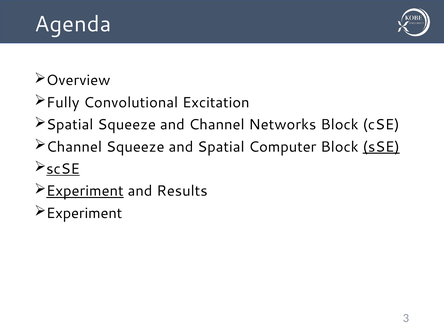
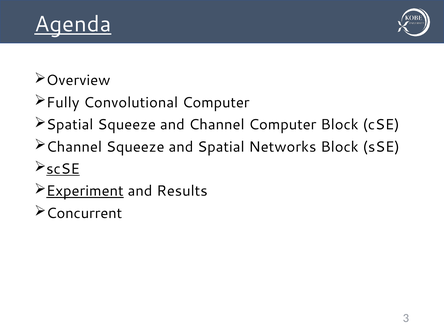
Agenda underline: none -> present (73, 24)
Convolutional Excitation: Excitation -> Computer (216, 103)
Channel Networks: Networks -> Computer (283, 125)
Computer: Computer -> Networks (283, 147)
sSE underline: present -> none (381, 147)
Experiment: Experiment -> Concurrent (84, 213)
